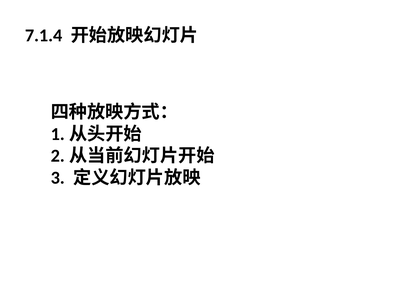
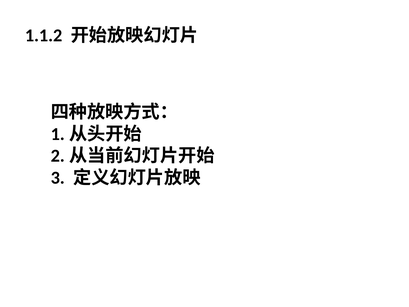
7.1.4: 7.1.4 -> 1.1.2 (44, 36)
